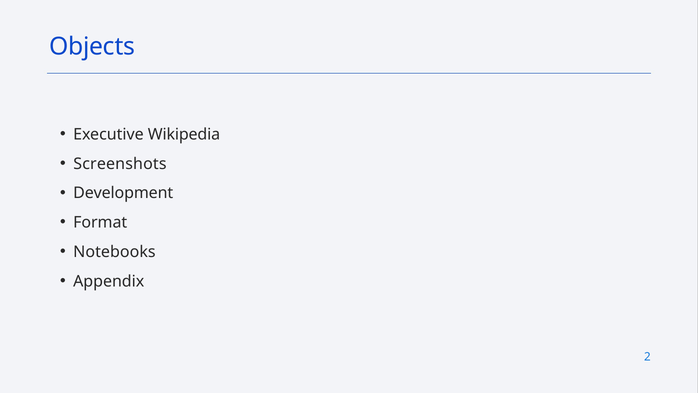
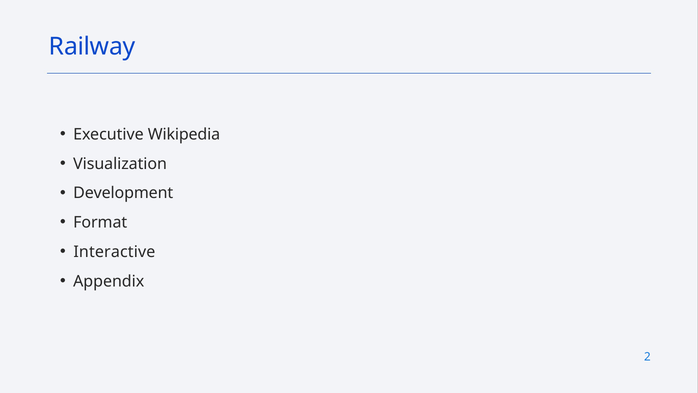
Objects: Objects -> Railway (92, 47)
Screenshots: Screenshots -> Visualization (120, 164)
Notebooks: Notebooks -> Interactive (114, 252)
